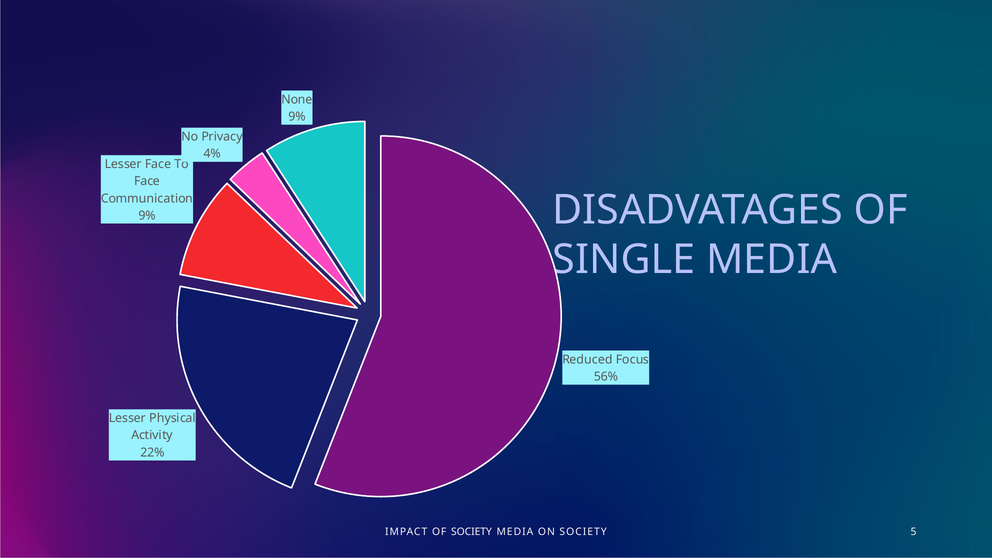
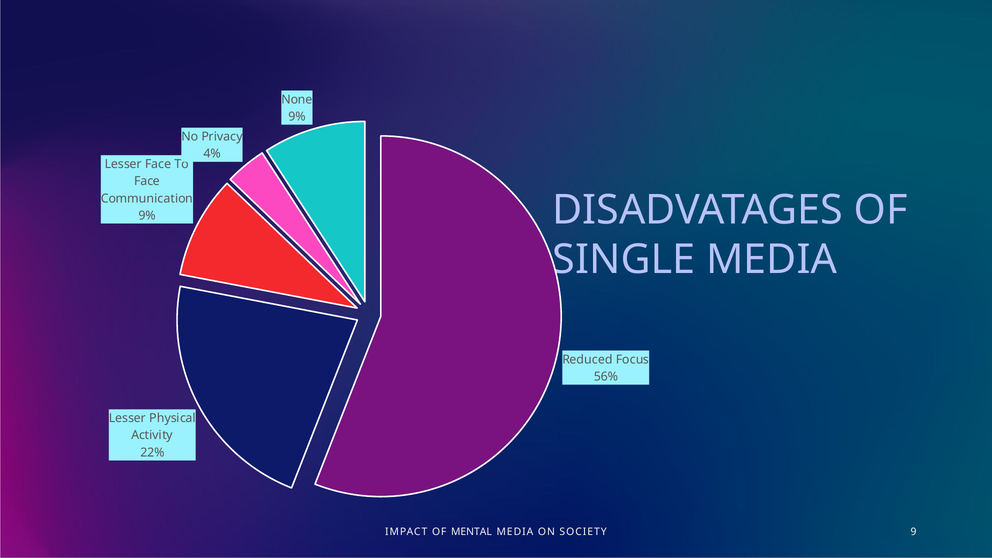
OF SOCIETY: SOCIETY -> MENTAL (471, 532)
5: 5 -> 9 (913, 532)
